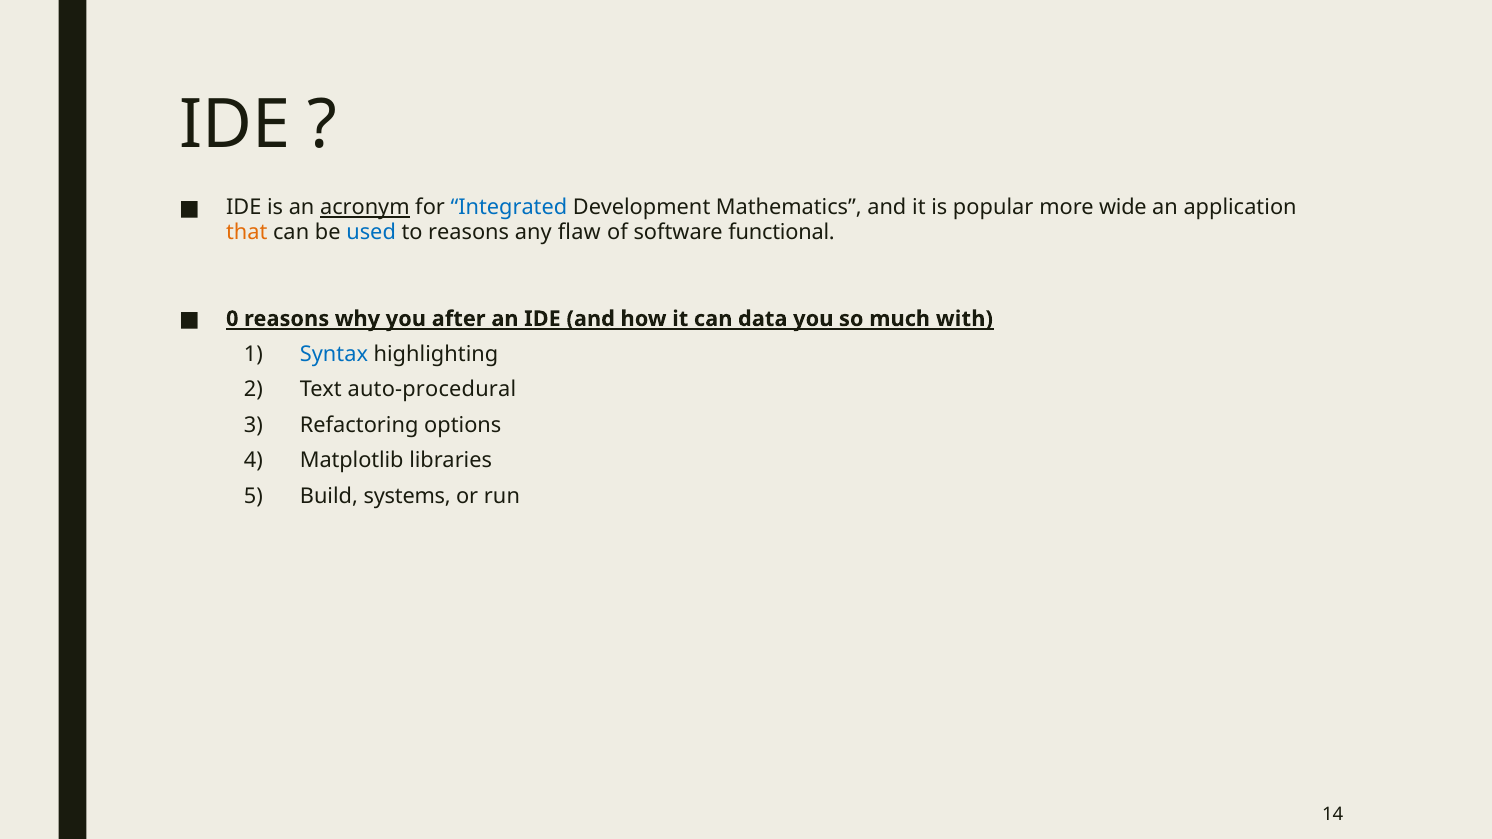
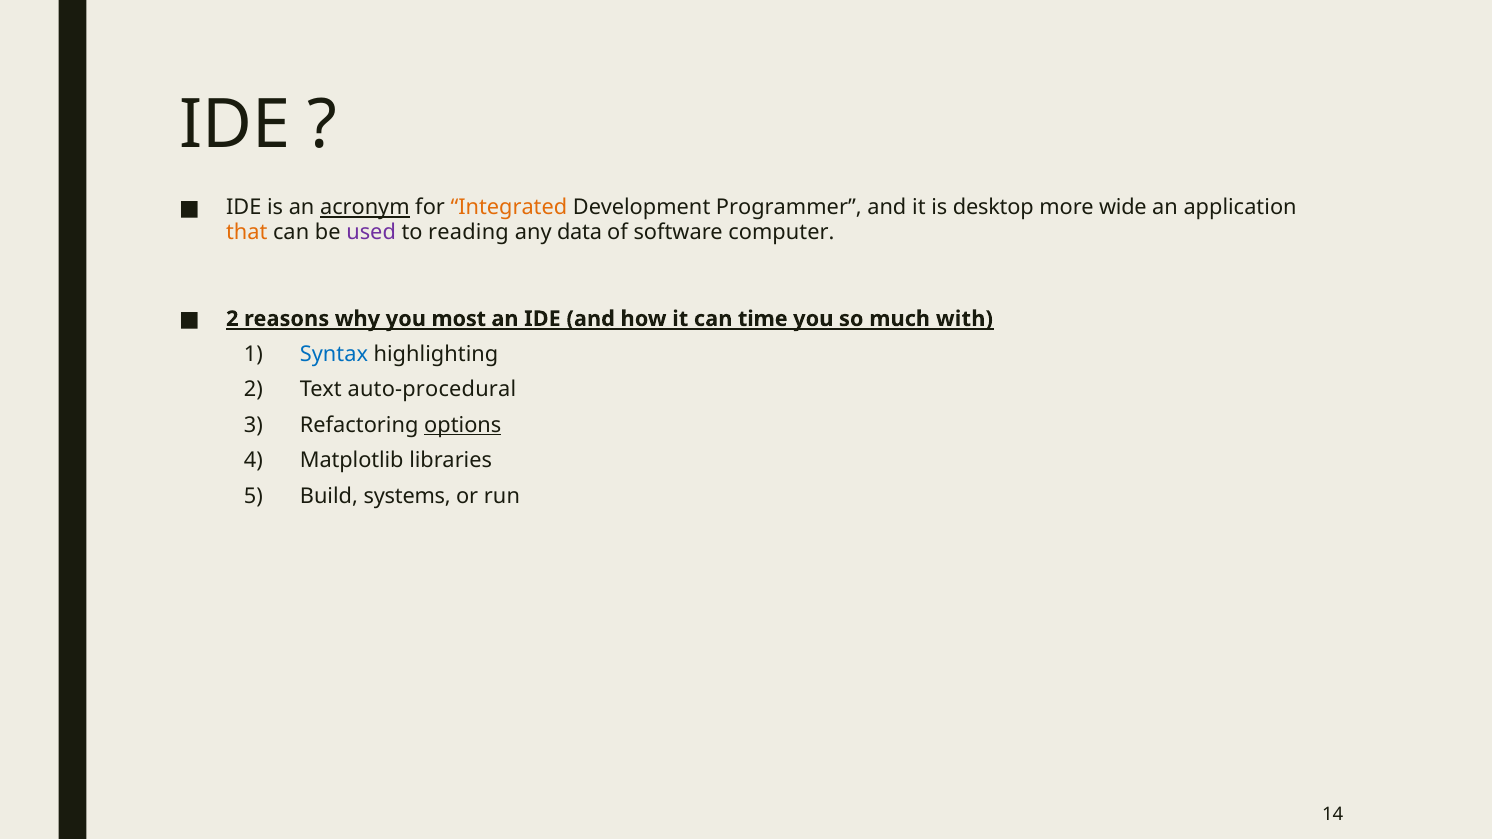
Integrated colour: blue -> orange (509, 208)
Mathematics: Mathematics -> Programmer (789, 208)
popular: popular -> desktop (993, 208)
used colour: blue -> purple (371, 232)
to reasons: reasons -> reading (469, 232)
flaw: flaw -> data (580, 232)
functional: functional -> computer (781, 232)
0: 0 -> 2 (232, 319)
after: after -> most (459, 319)
data: data -> time (763, 319)
options underline: none -> present (463, 425)
